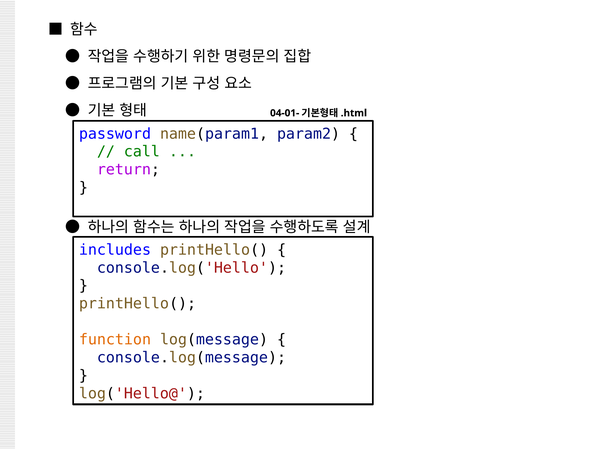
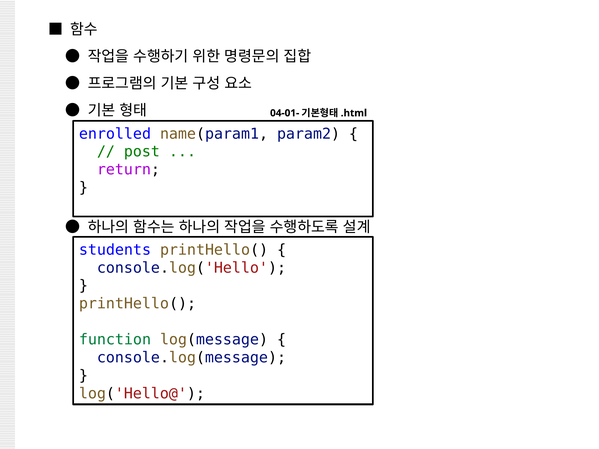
password: password -> enrolled (115, 134)
call: call -> post (142, 152)
includes: includes -> students (115, 250)
function colour: orange -> green (115, 340)
